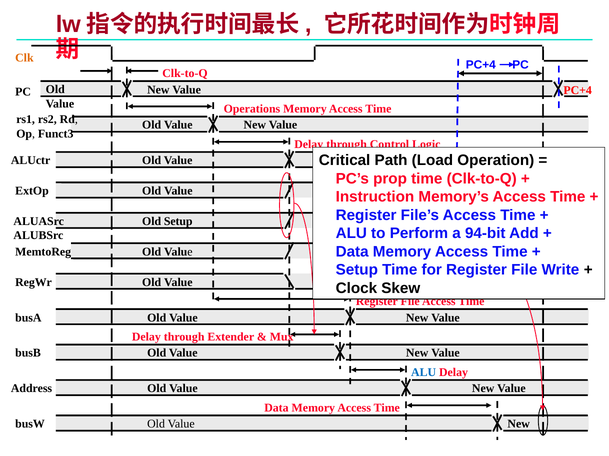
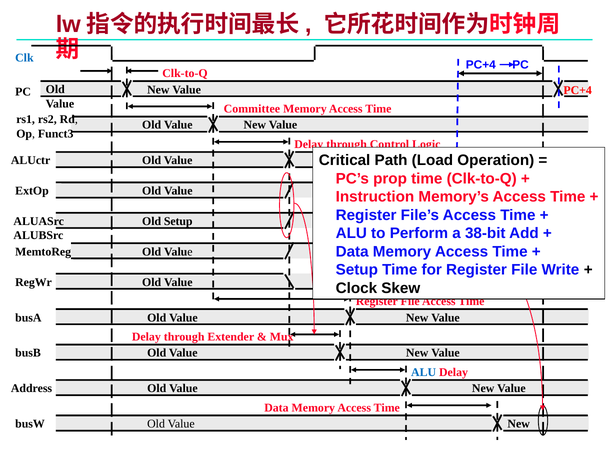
Clk colour: orange -> blue (24, 58)
Operations: Operations -> Committee (252, 109)
94-bit: 94-bit -> 38-bit (485, 234)
